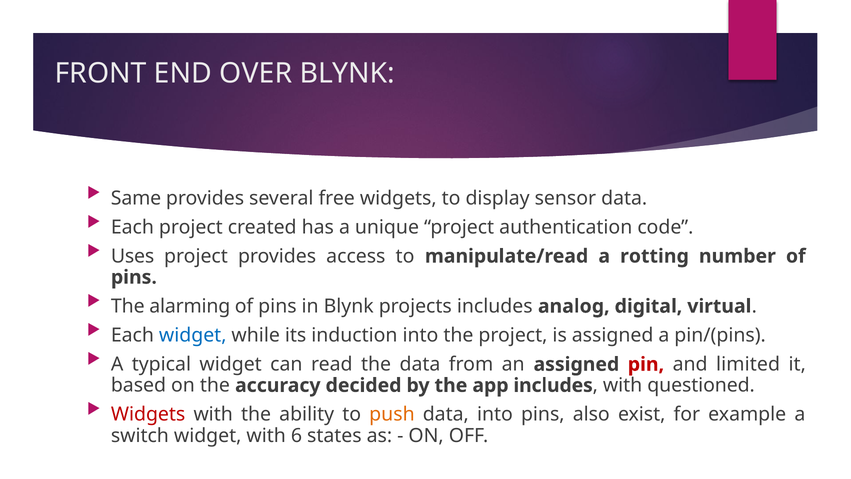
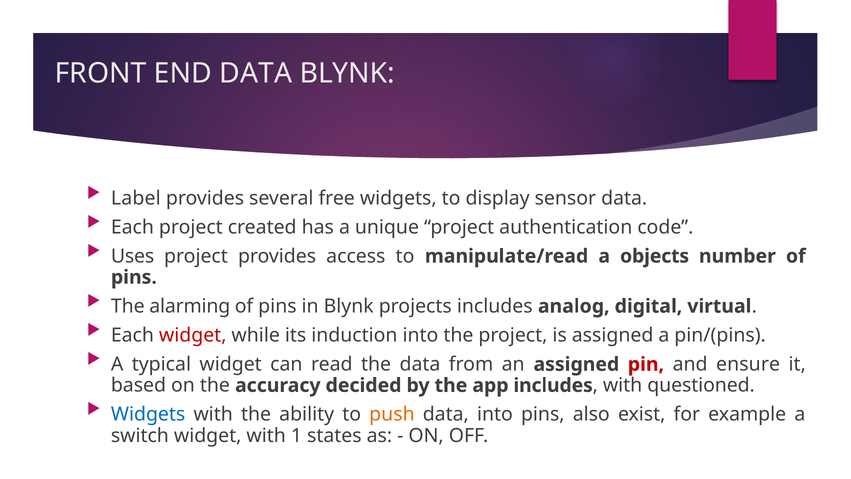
END OVER: OVER -> DATA (256, 74)
Same: Same -> Label (136, 198)
rotting: rotting -> objects (655, 256)
widget colour: blue -> red (193, 335)
limited: limited -> ensure (748, 364)
Widgets colour: red -> blue (148, 414)
6: 6 -> 1 (296, 435)
